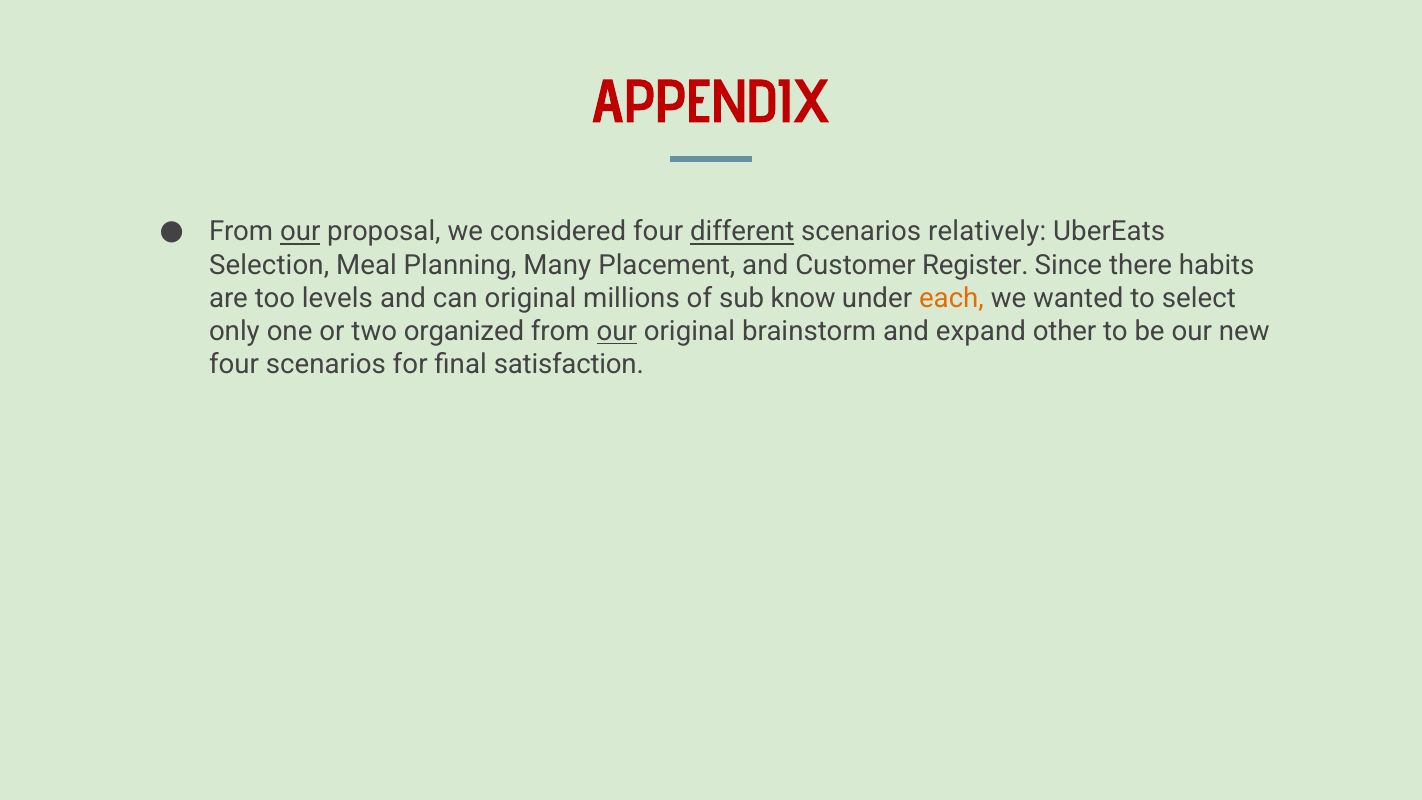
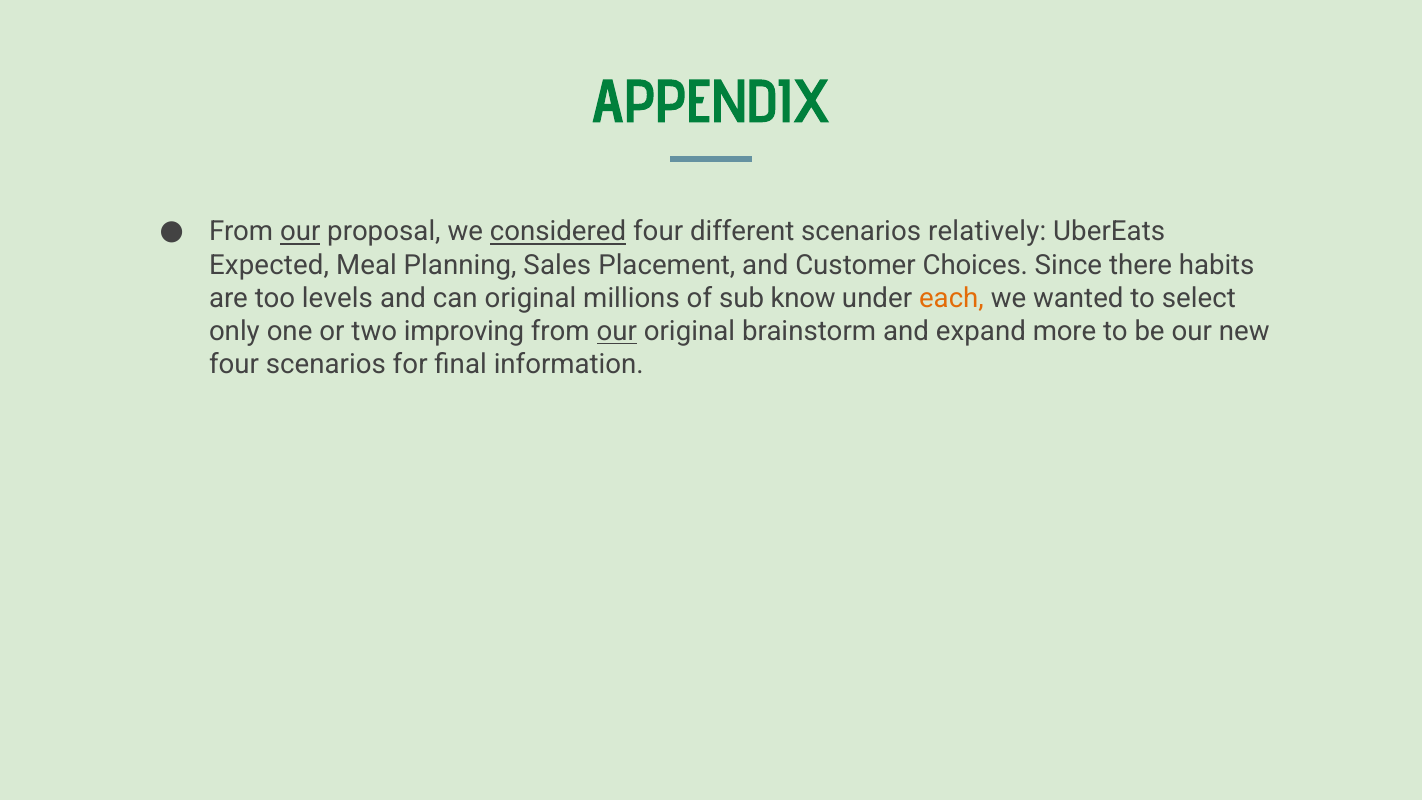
APPENDIX colour: red -> green (711, 102)
considered underline: none -> present (558, 232)
different underline: present -> none (742, 232)
Selection: Selection -> Expected (269, 265)
Many: Many -> Sales (557, 265)
Register: Register -> Choices (975, 265)
organized: organized -> improving (464, 331)
other: other -> more (1065, 331)
satisfaction: satisfaction -> information (569, 365)
